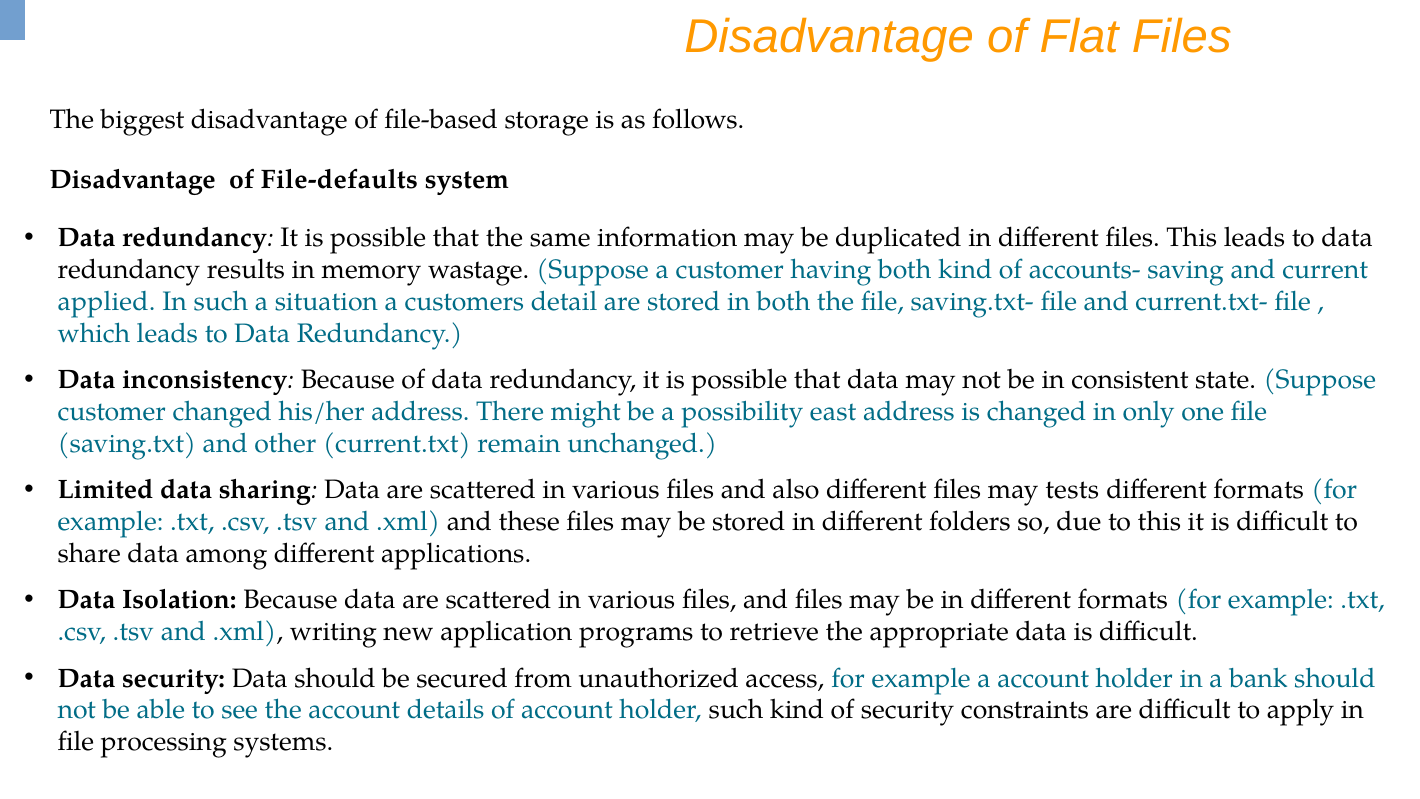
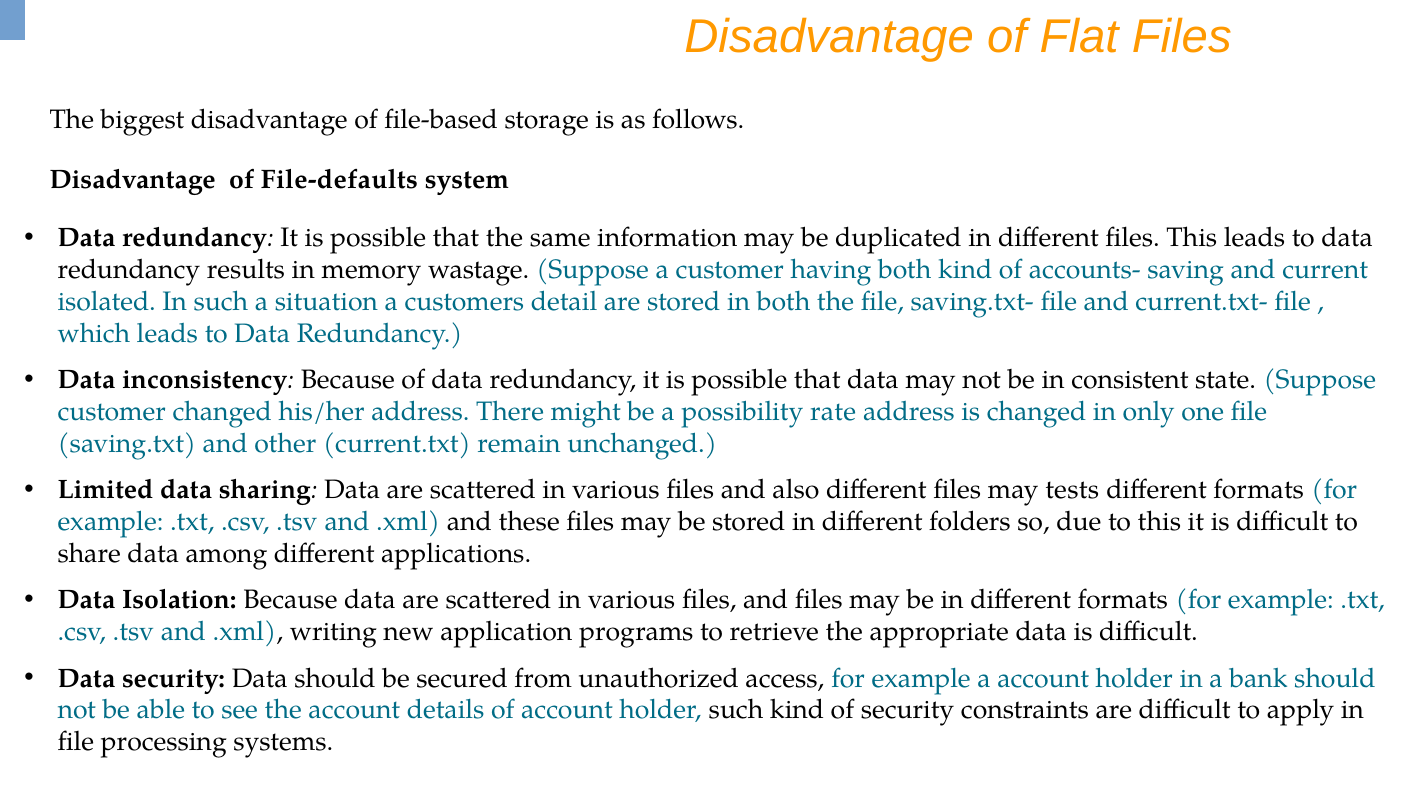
applied: applied -> isolated (107, 302)
east: east -> rate (833, 412)
